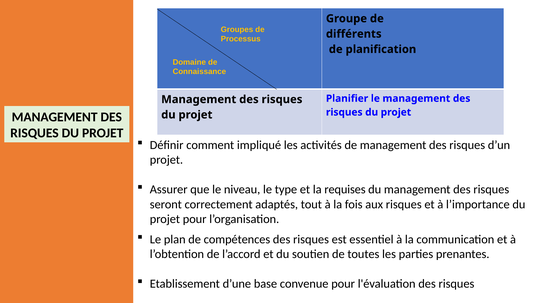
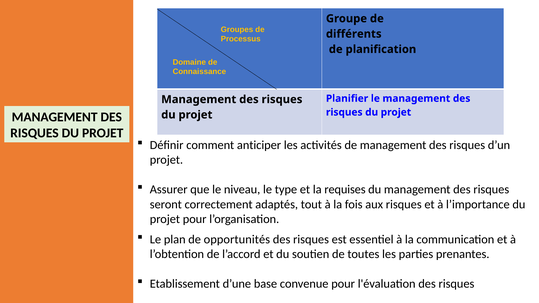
impliqué: impliqué -> anticiper (259, 145)
compétences: compétences -> opportunités (237, 239)
